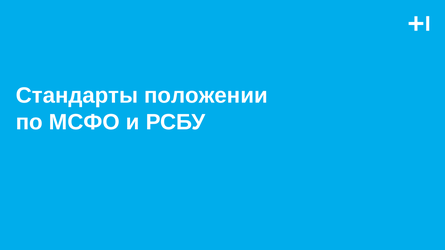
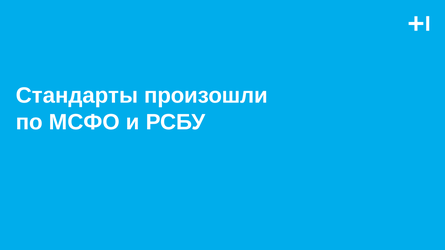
положении: положении -> произошли (206, 96)
